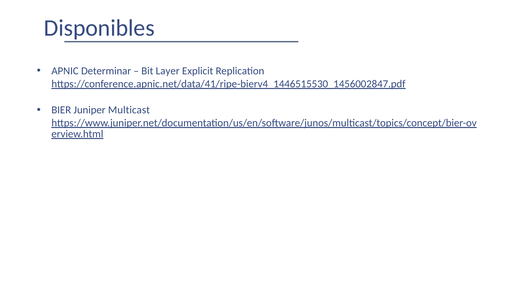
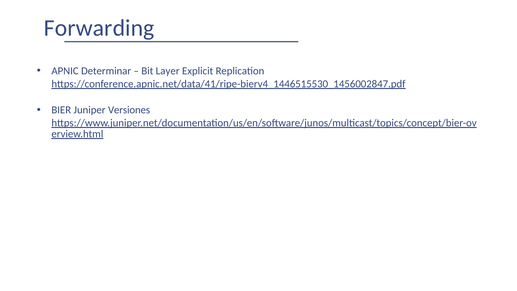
Disponibles: Disponibles -> Forwarding (99, 28)
Multicast: Multicast -> Versiones (129, 110)
